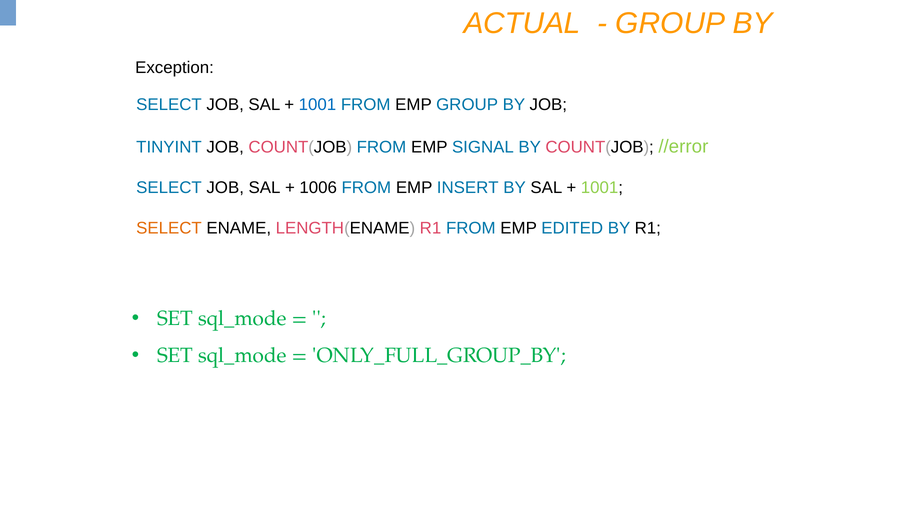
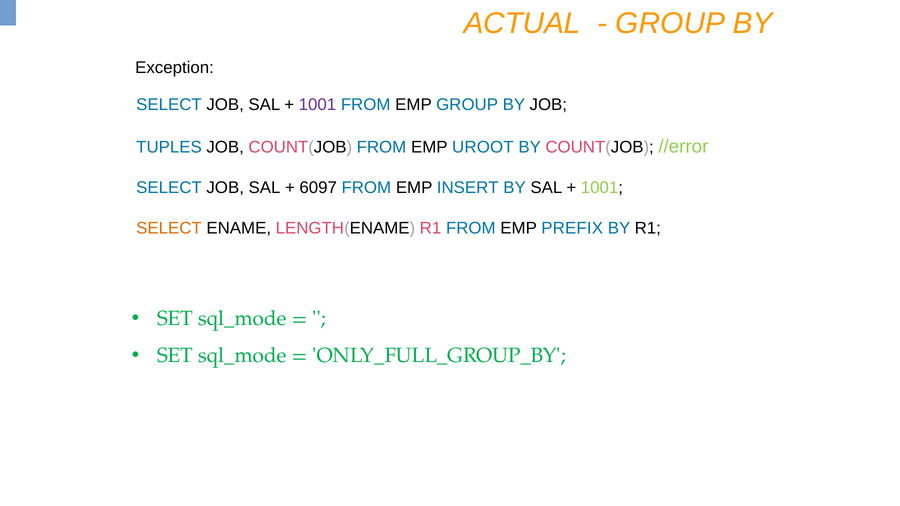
1001 colour: blue -> purple (317, 105)
TINYINT: TINYINT -> TUPLES (169, 147)
SIGNAL: SIGNAL -> UROOT (483, 147)
1006: 1006 -> 6097 (318, 188)
EDITED: EDITED -> PREFIX (572, 228)
